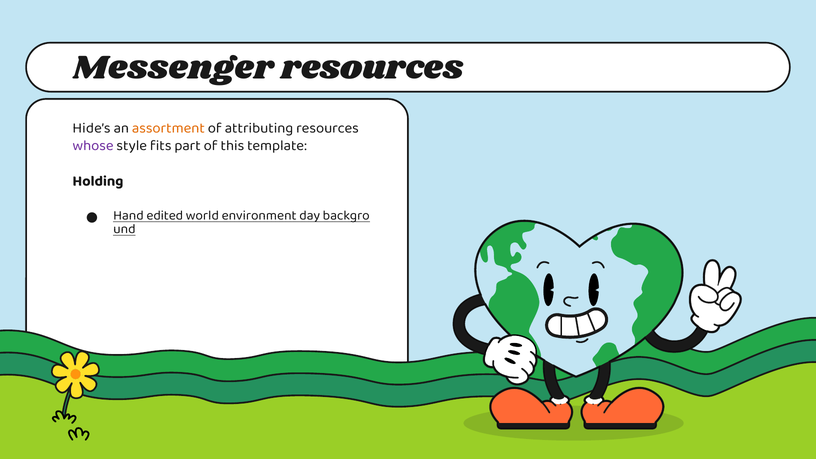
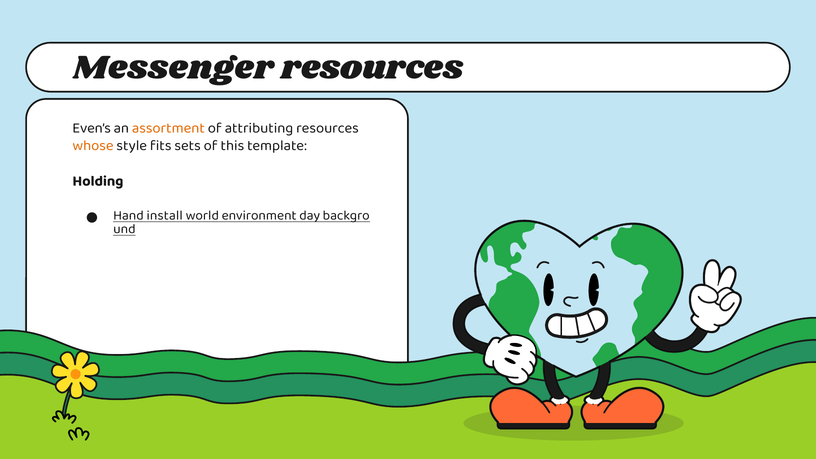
Hide’s: Hide’s -> Even’s (92, 128)
whose colour: purple -> orange (93, 145)
part: part -> sets (188, 145)
edited: edited -> install (165, 215)
